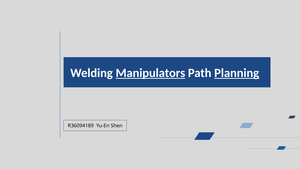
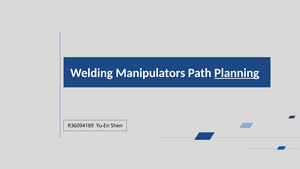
Manipulators underline: present -> none (150, 73)
